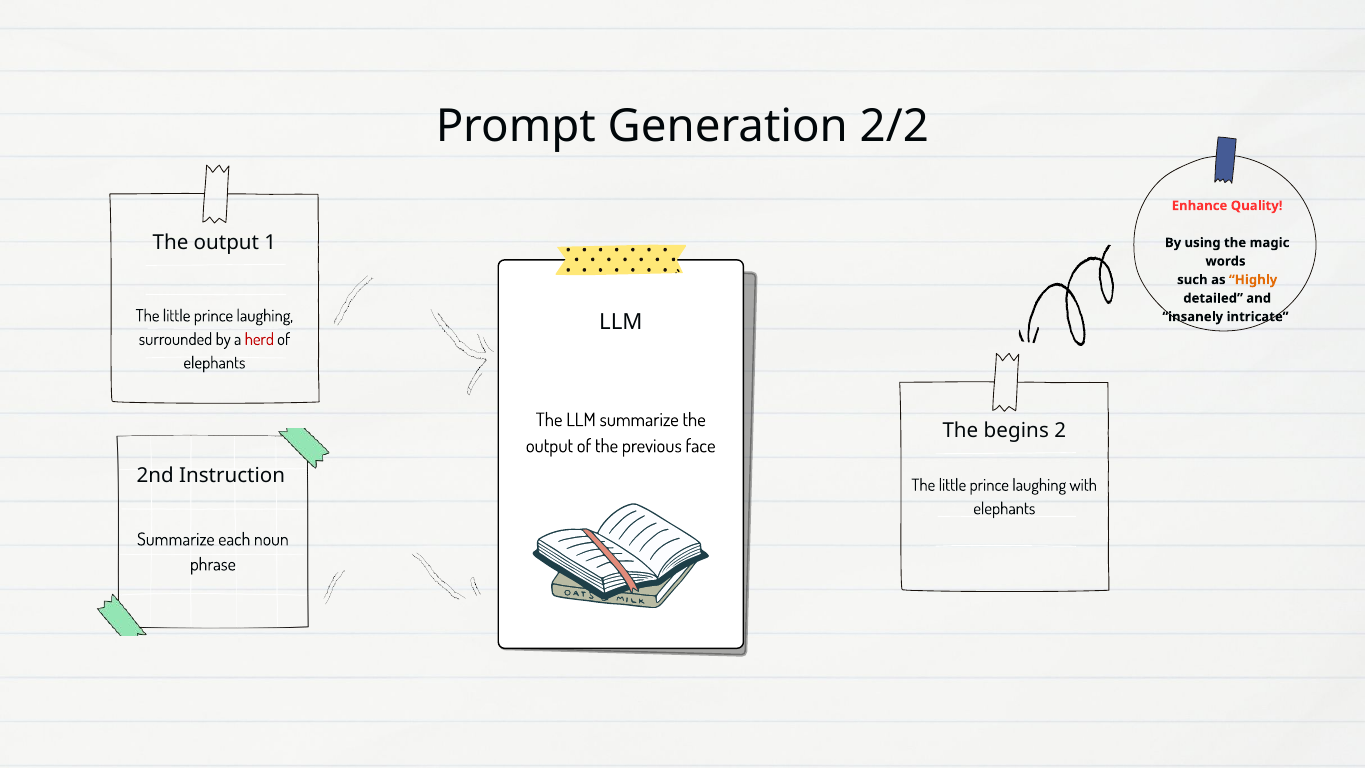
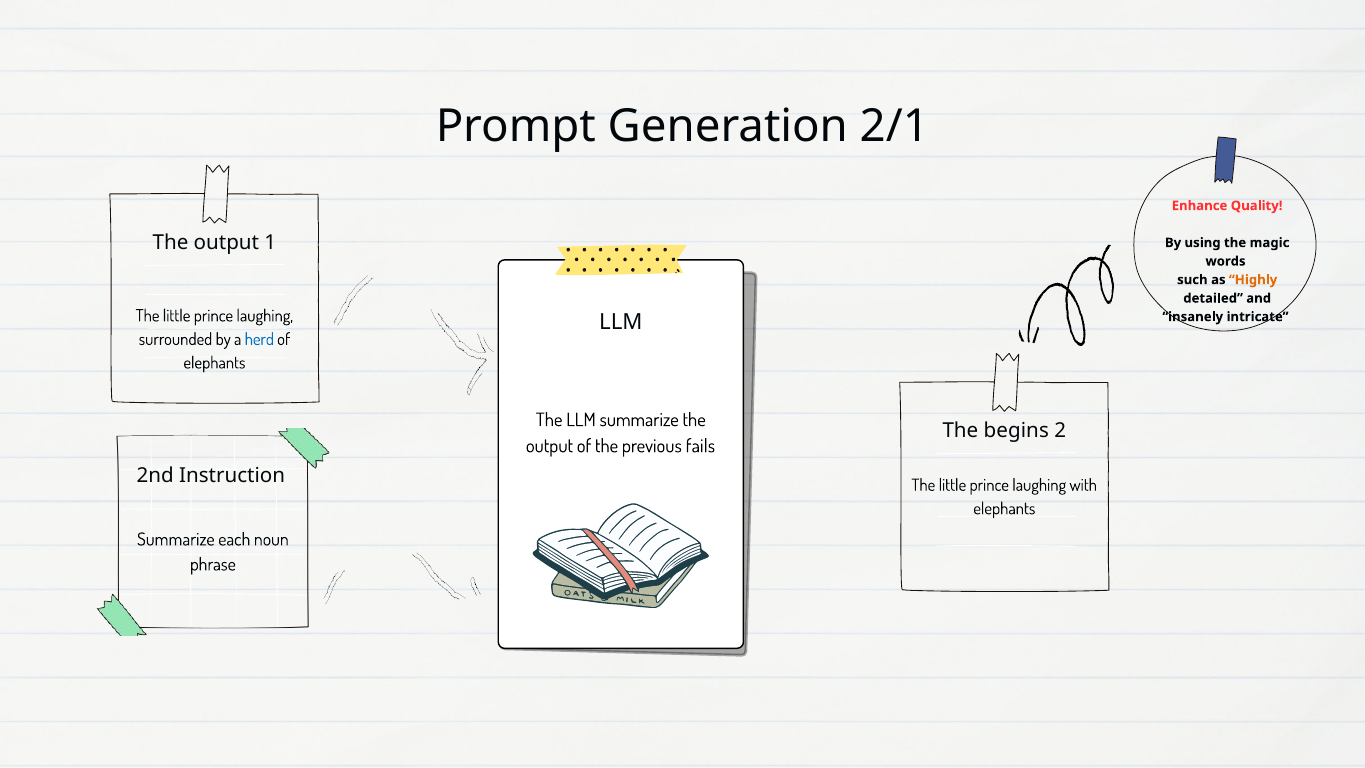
2/2: 2/2 -> 2/1 (894, 126)
herd colour: red -> blue (259, 339)
face: face -> fails (700, 446)
